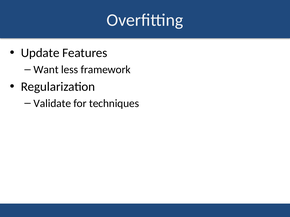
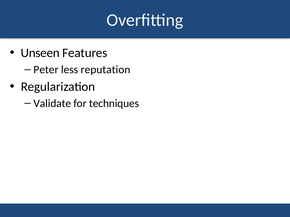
Update: Update -> Unseen (40, 53)
Want: Want -> Peter (46, 70)
framework: framework -> reputation (106, 70)
